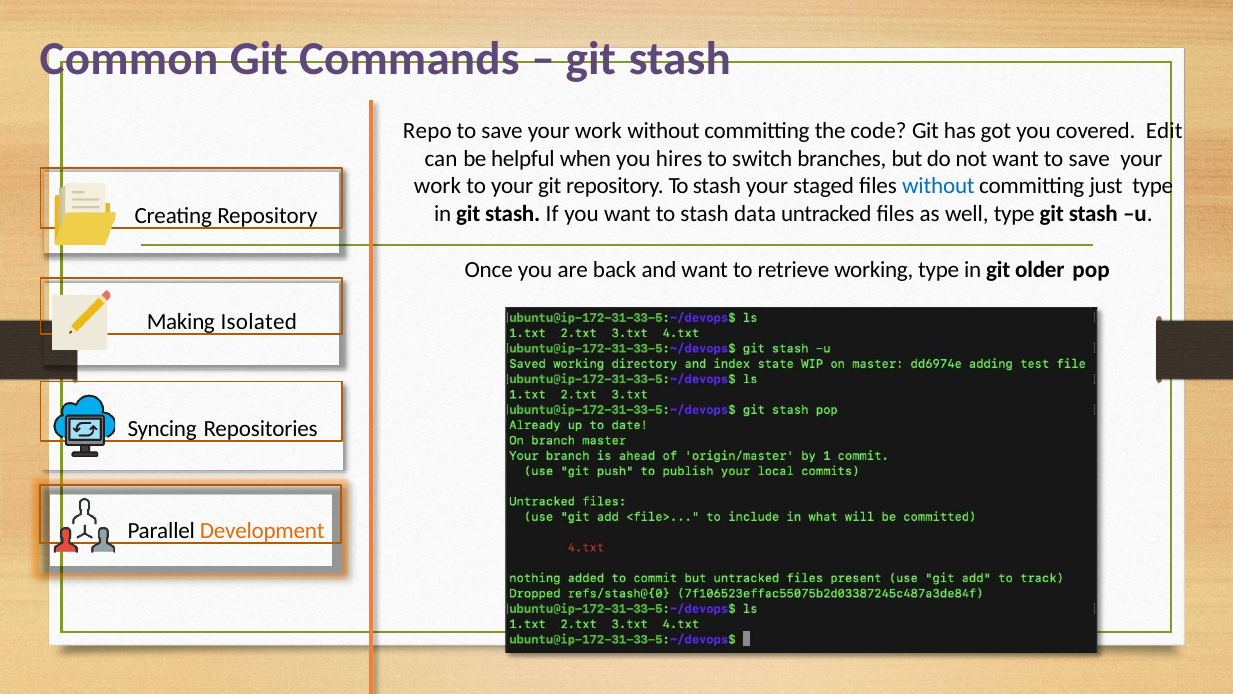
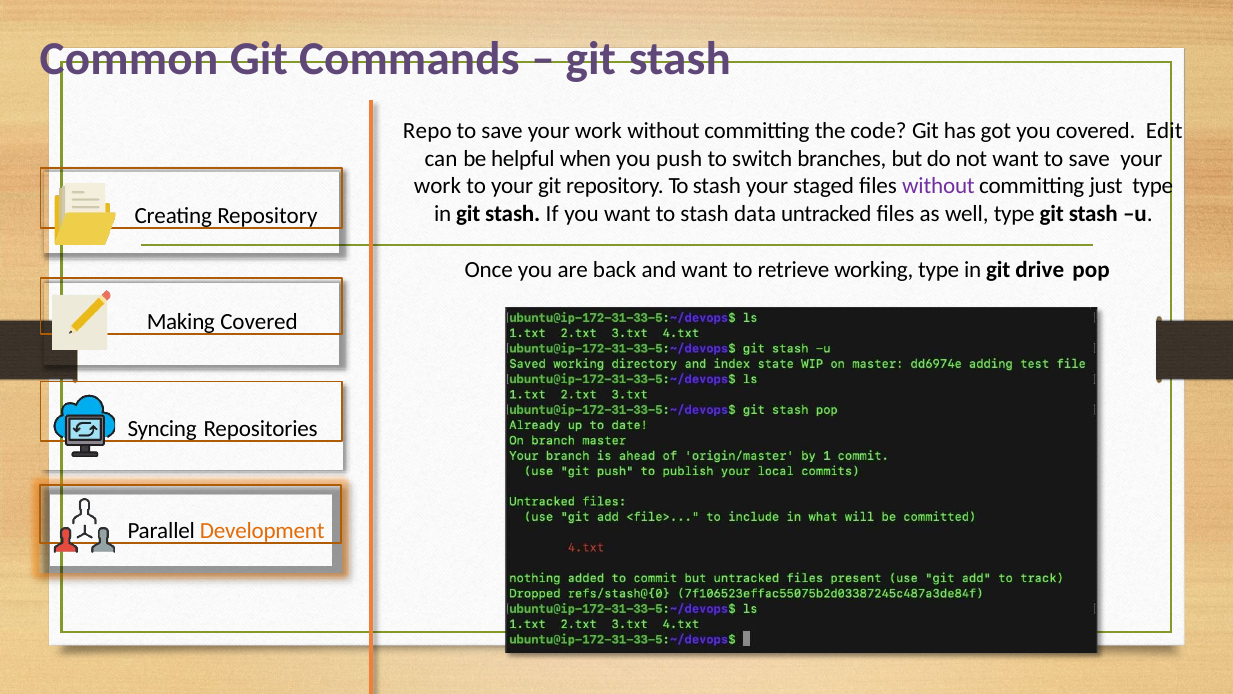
hires: hires -> push (679, 158)
without colour: blue -> purple (938, 186)
older: older -> drive (1040, 270)
Making Isolated: Isolated -> Covered (259, 322)
